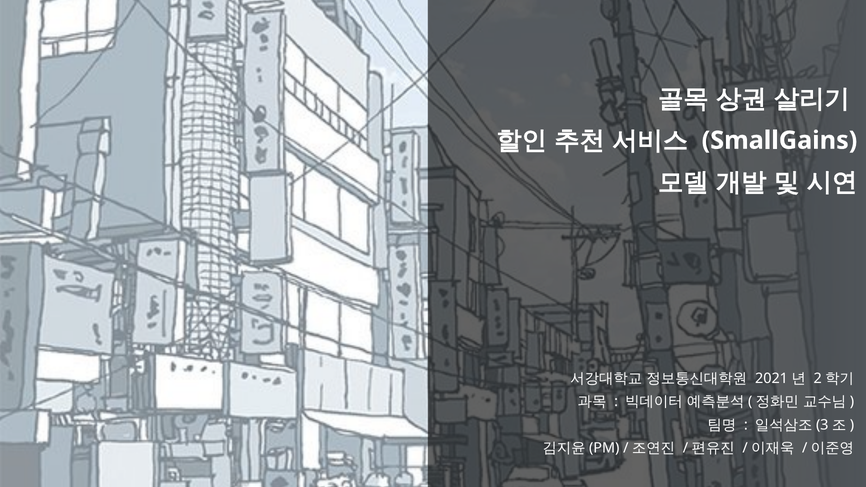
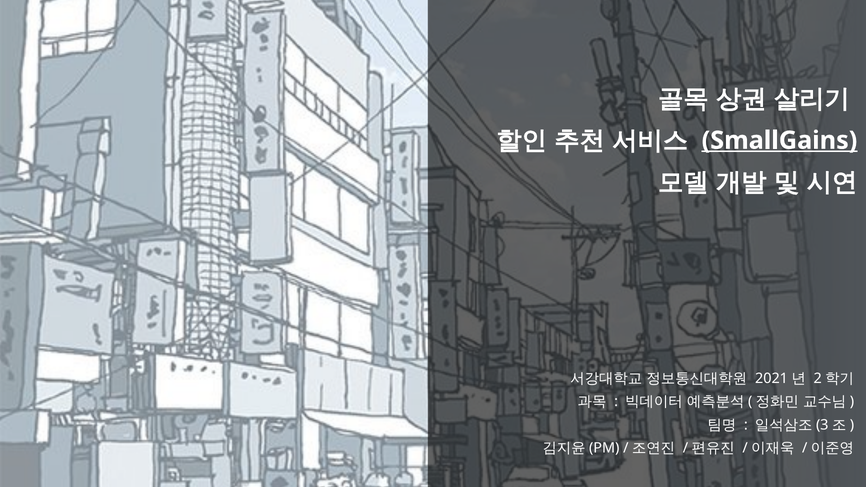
SmallGains underline: none -> present (779, 140)
